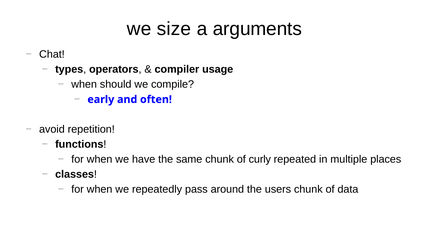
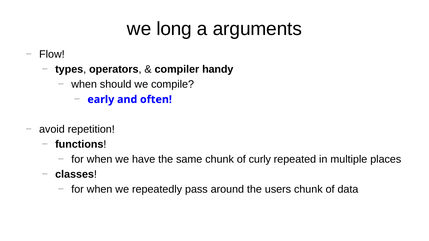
size: size -> long (174, 29)
Chat: Chat -> Flow (52, 55)
usage: usage -> handy (218, 70)
